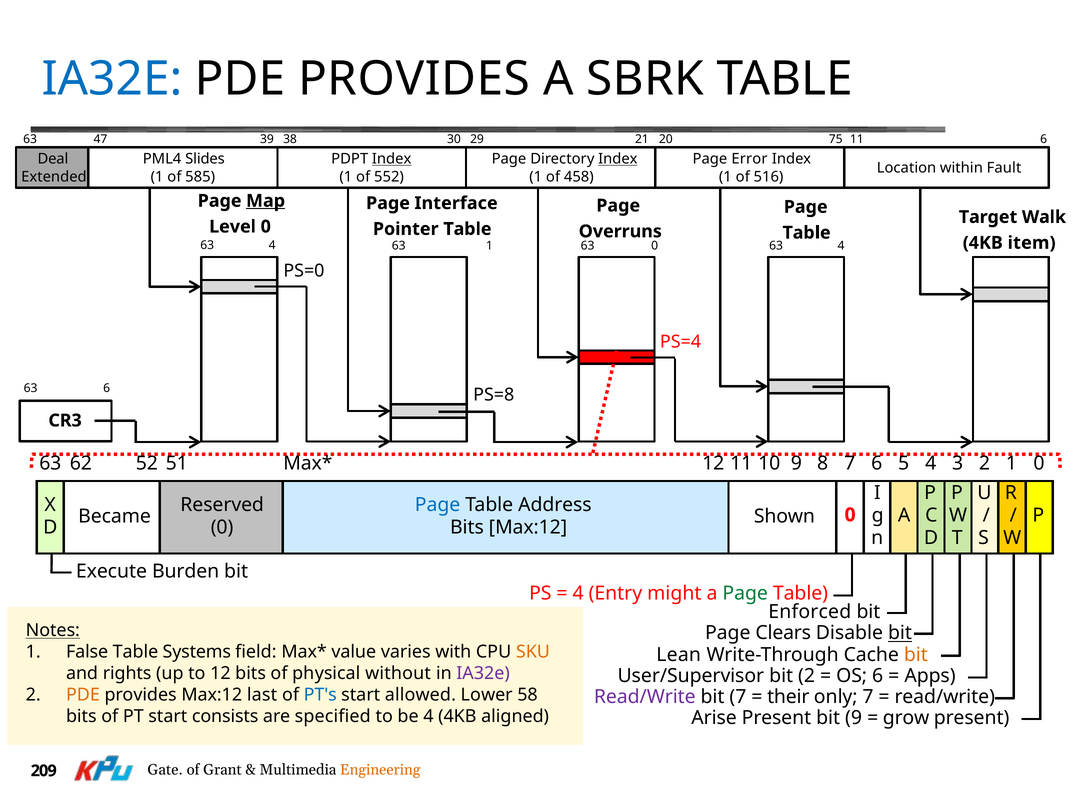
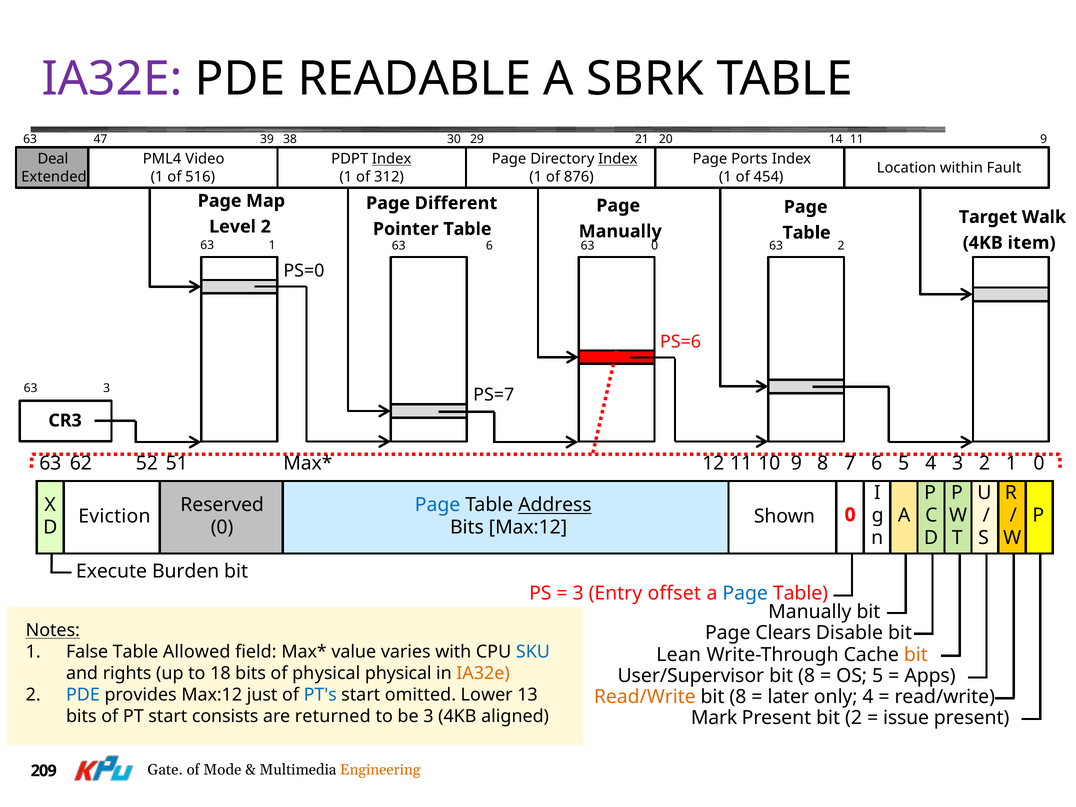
IA32E colour: blue -> purple (112, 79)
PROVIDES: PROVIDES -> READABLE (414, 79)
75: 75 -> 14 (836, 139)
11 6: 6 -> 9 (1044, 139)
Slides: Slides -> Video (205, 159)
Error: Error -> Ports (750, 159)
585: 585 -> 516 (200, 177)
552: 552 -> 312 (389, 177)
458: 458 -> 876 (579, 177)
516: 516 -> 454 (769, 177)
Map underline: present -> none (266, 201)
Interface: Interface -> Different (456, 203)
Level 0: 0 -> 2 (266, 227)
Overruns: Overruns -> Manually (620, 231)
4: 4 -> 1 (272, 245)
63 1: 1 -> 6 (489, 246)
4: 4 -> 2 (841, 246)
PS=4: PS=4 -> PS=6 (680, 342)
63 6: 6 -> 3 (107, 388)
PS=8: PS=8 -> PS=7 (494, 395)
Address underline: none -> present (555, 505)
Became: Became -> Eviction (114, 516)
4: 4 -> 3 (578, 593)
might: might -> offset (674, 593)
Page colour: green -> blue (745, 593)
Enforced: Enforced -> Manually (810, 612)
bit underline: present -> none (900, 633)
Systems: Systems -> Allowed (197, 652)
SKU colour: orange -> blue (533, 652)
to 12: 12 -> 18 (220, 673)
physical without: without -> physical (398, 673)
IA32e colour: purple -> orange (483, 673)
User/Supervisor bit 2: 2 -> 8 (807, 676)
OS 6: 6 -> 5 (878, 676)
PDE colour: orange -> blue (83, 695)
last: last -> just (262, 695)
allowed: allowed -> omitted (420, 695)
58: 58 -> 13 (528, 695)
Read/Write colour: purple -> orange (645, 697)
7: 7 -> 8 (738, 697)
their: their -> later (788, 697)
only 7: 7 -> 4 (868, 697)
specified: specified -> returned (333, 716)
be 4: 4 -> 3 (428, 716)
Arise: Arise -> Mark (714, 718)
bit 9: 9 -> 2 (854, 718)
grow: grow -> issue (906, 718)
Grant: Grant -> Mode (222, 770)
